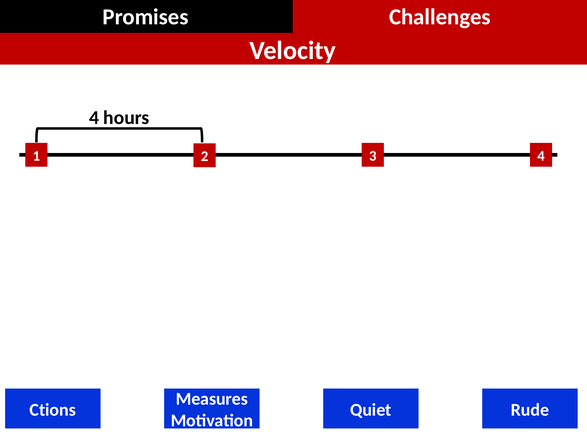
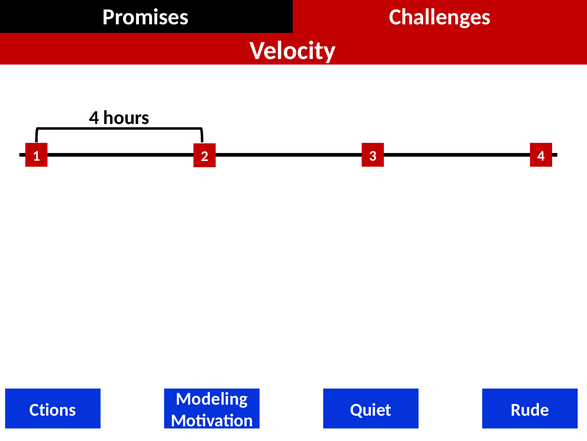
Measures: Measures -> Modeling (212, 398)
